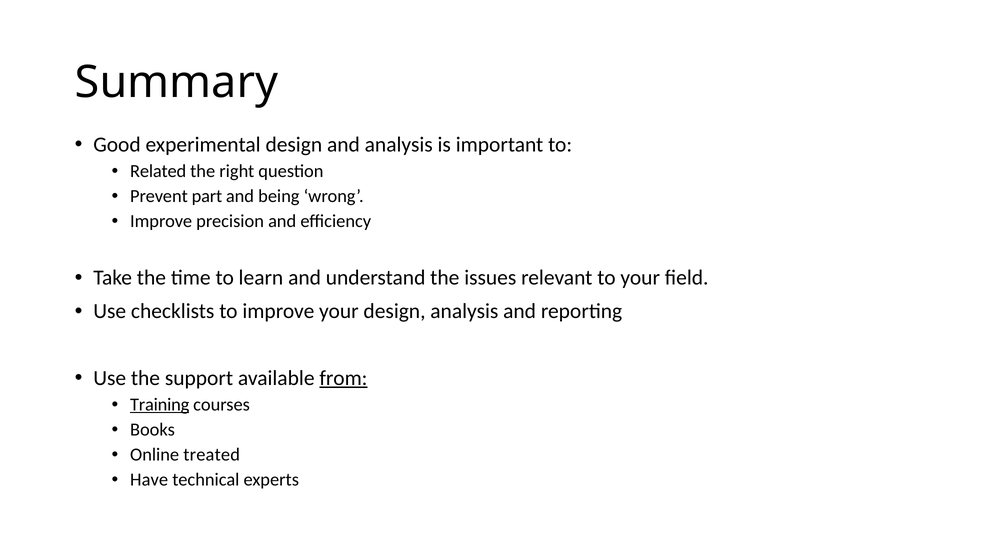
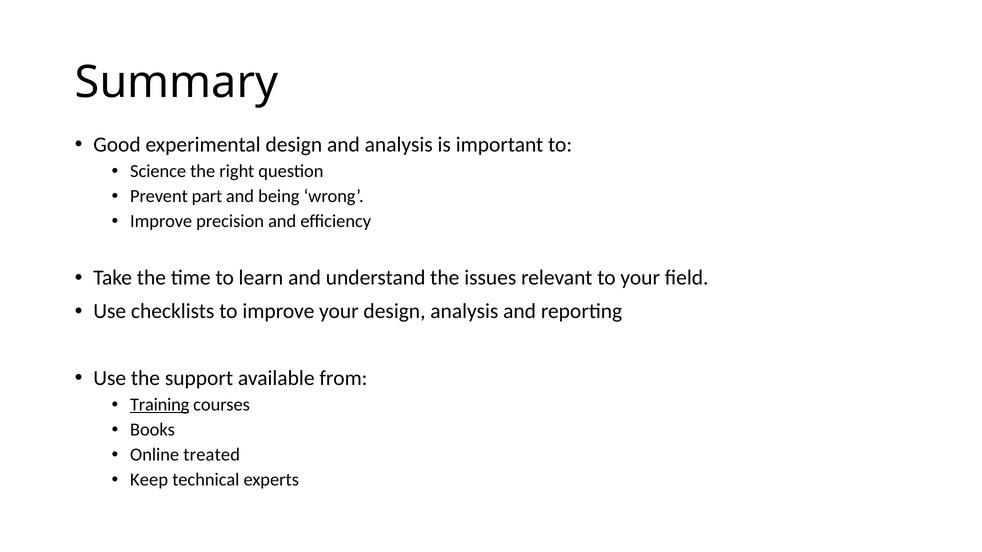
Related: Related -> Science (158, 171)
from underline: present -> none (343, 378)
Have: Have -> Keep (149, 480)
